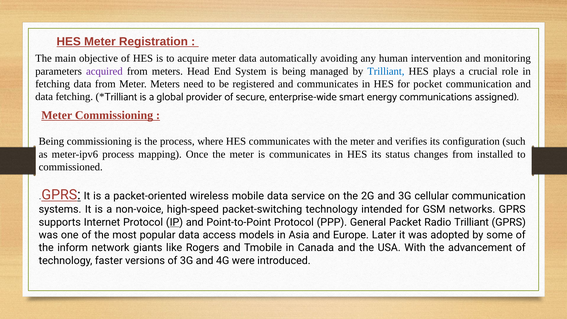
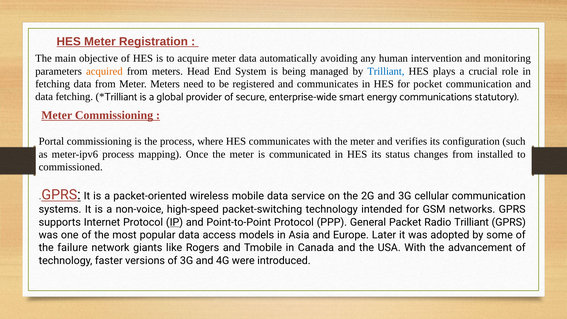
acquired colour: purple -> orange (104, 71)
assigned: assigned -> statutory (497, 97)
Being: Being -> Portal (51, 141)
is communicates: communicates -> communicated (300, 154)
inform: inform -> failure (73, 248)
